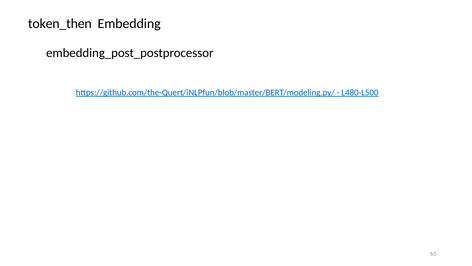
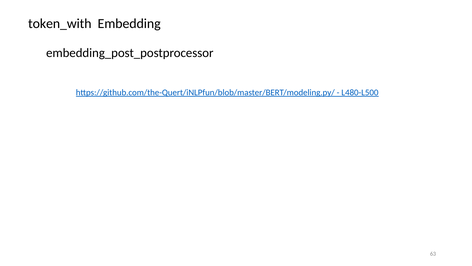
token_then: token_then -> token_with (60, 24)
